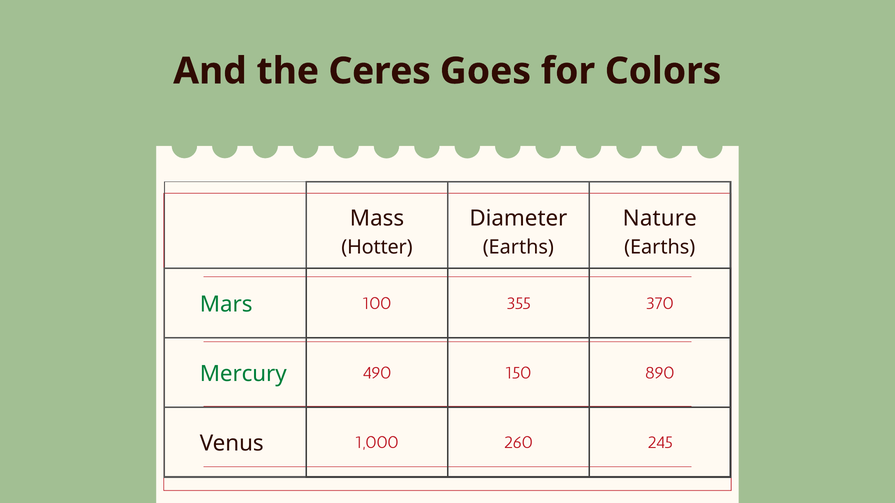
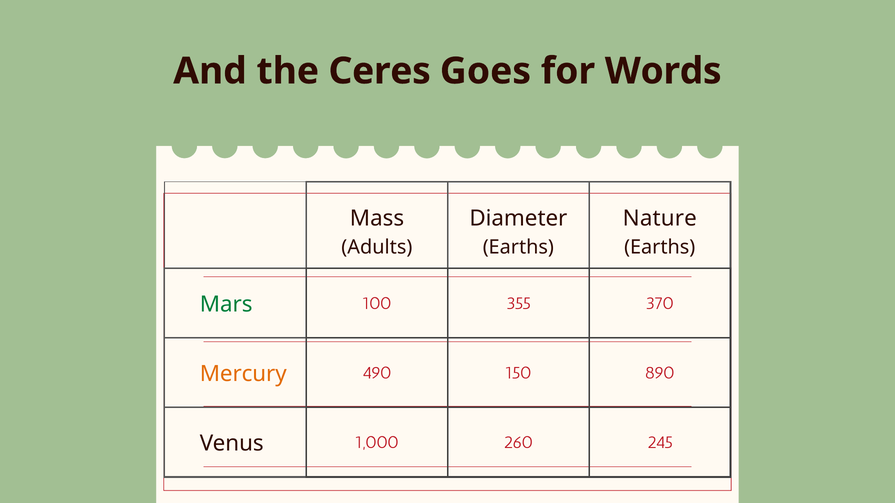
Colors: Colors -> Words (663, 71)
Hotter: Hotter -> Adults (377, 247)
Mercury colour: green -> orange (243, 374)
